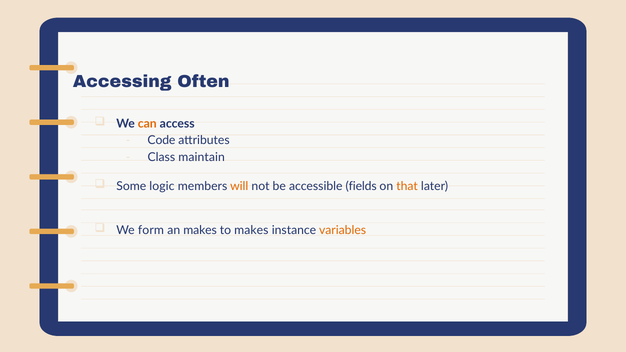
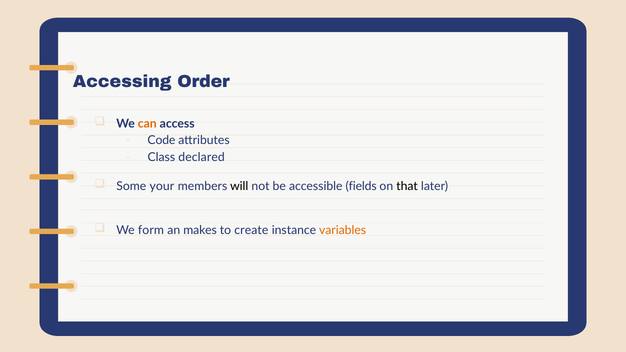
Often: Often -> Order (204, 82)
maintain: maintain -> declared (202, 157)
logic: logic -> your (162, 187)
will colour: orange -> black (239, 187)
that colour: orange -> black (407, 187)
to makes: makes -> create (251, 230)
